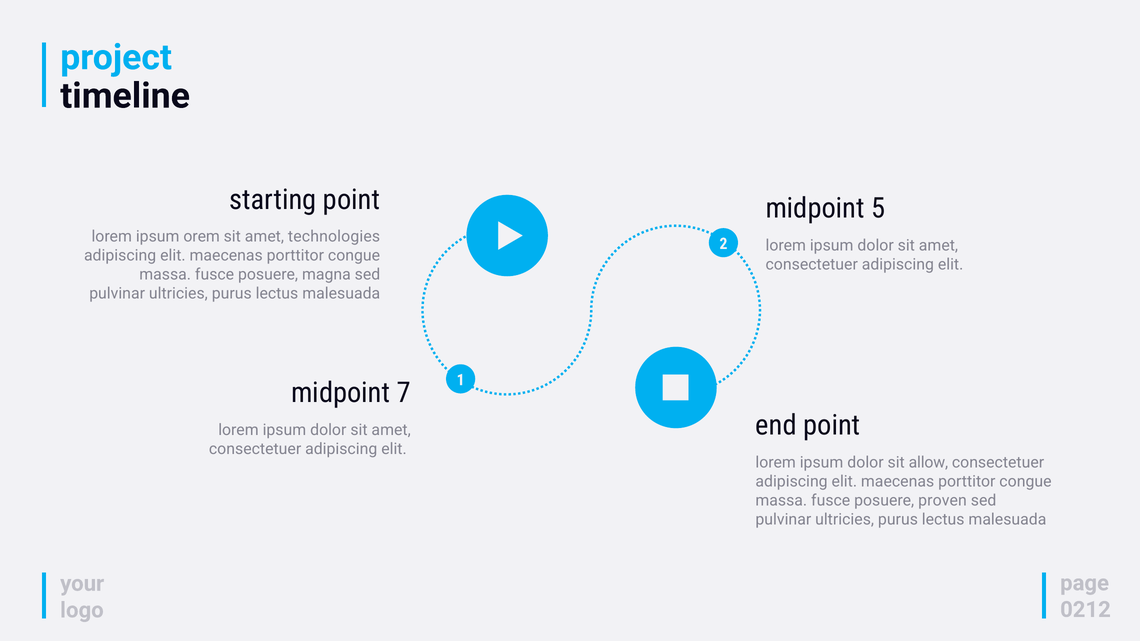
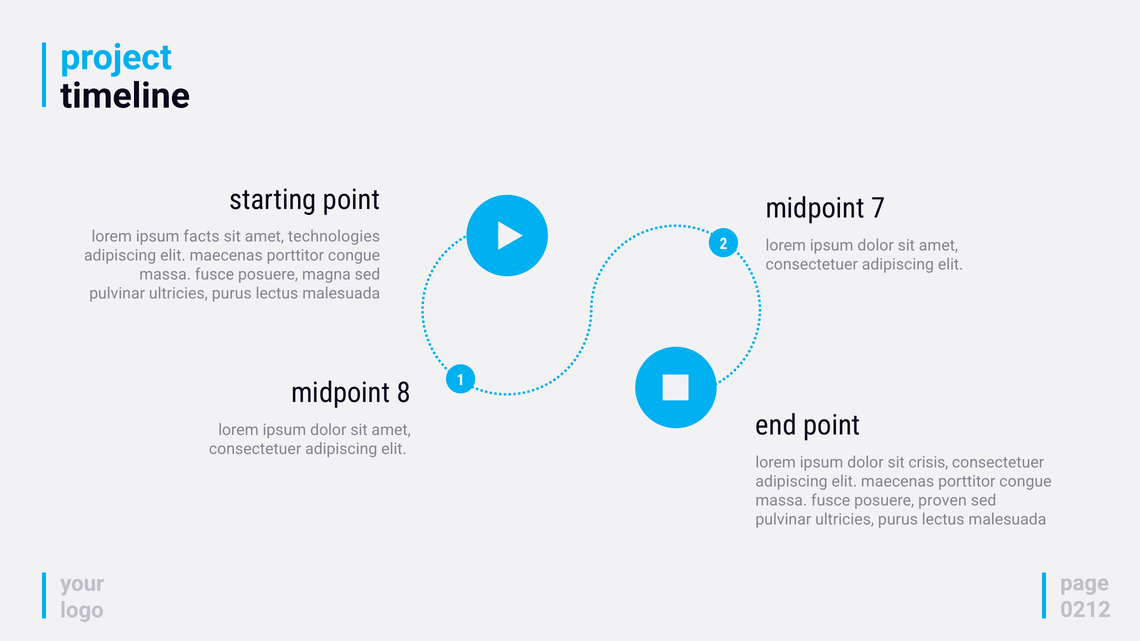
5: 5 -> 7 (878, 208)
orem: orem -> facts (202, 237)
7: 7 -> 8 (404, 393)
allow: allow -> crisis (928, 463)
